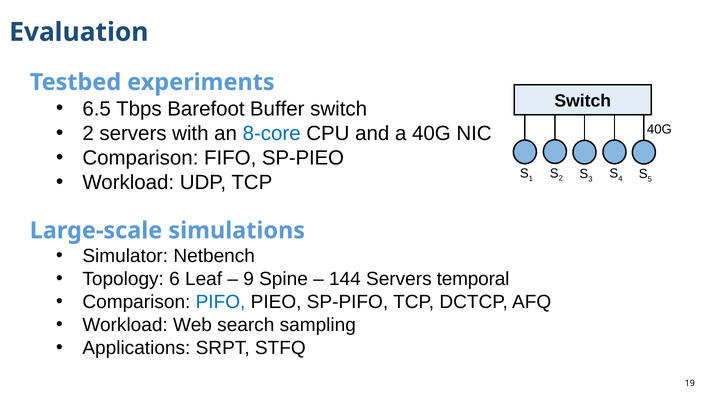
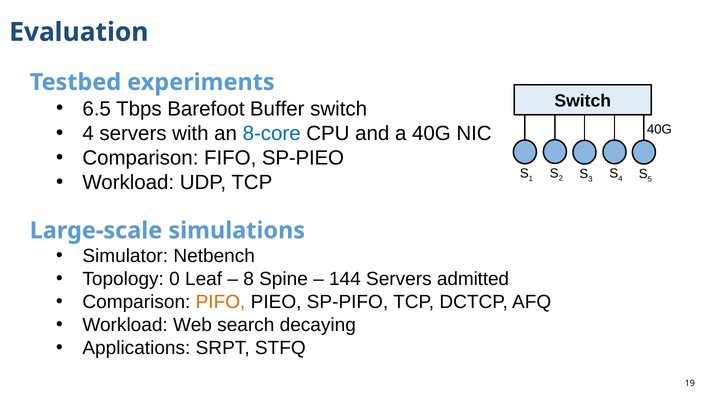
2: 2 -> 4 (88, 133)
6: 6 -> 0 (175, 279)
9: 9 -> 8 (249, 279)
temporal: temporal -> admitted (473, 279)
PIFO colour: blue -> orange (221, 302)
sampling: sampling -> decaying (318, 325)
